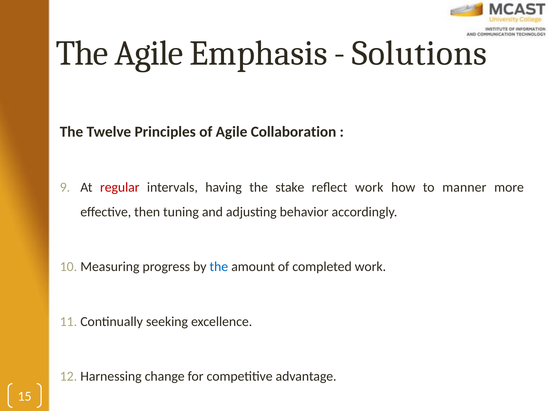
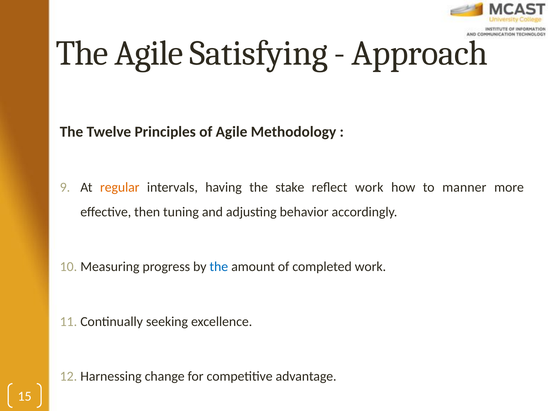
Emphasis: Emphasis -> Satisfying (259, 53)
Solutions: Solutions -> Approach (420, 53)
Collaboration: Collaboration -> Methodology (294, 132)
regular colour: red -> orange (120, 187)
